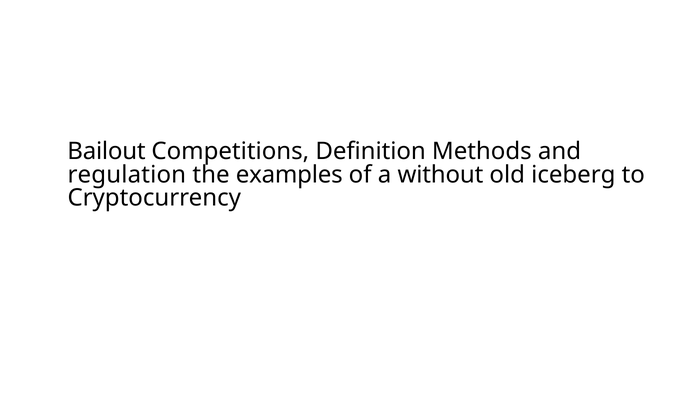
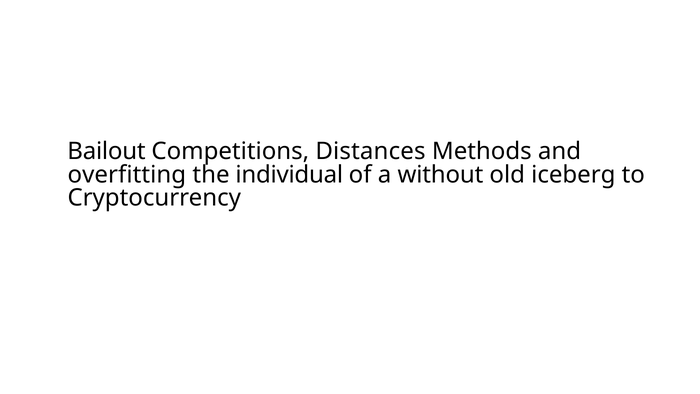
Definition: Definition -> Distances (370, 151)
regulation: regulation -> overfitting (127, 174)
examples: examples -> individual (289, 174)
